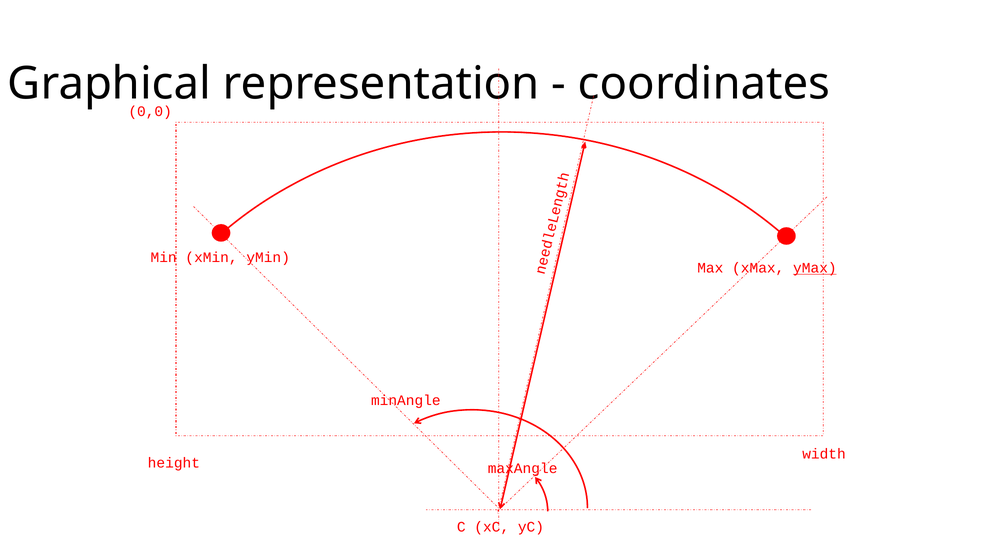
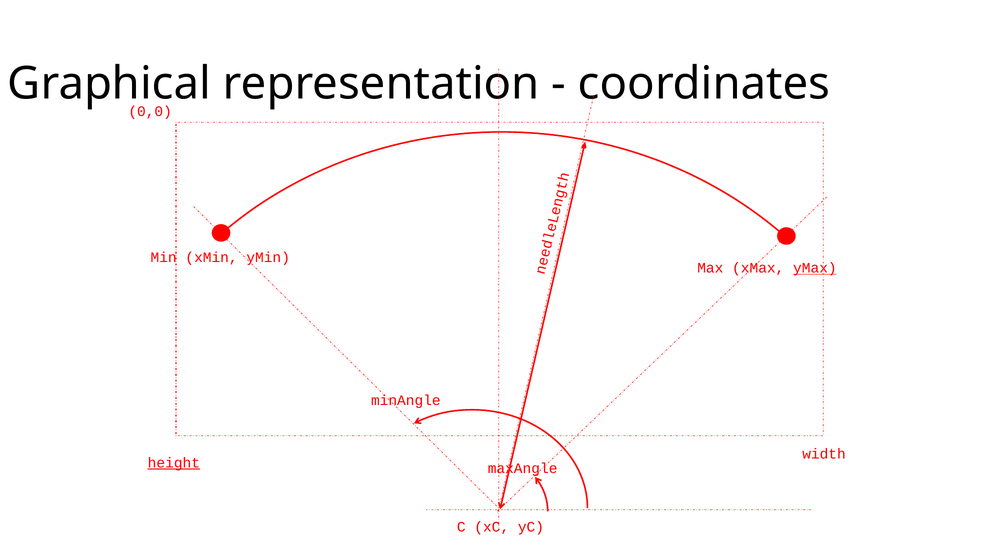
height underline: none -> present (174, 463)
